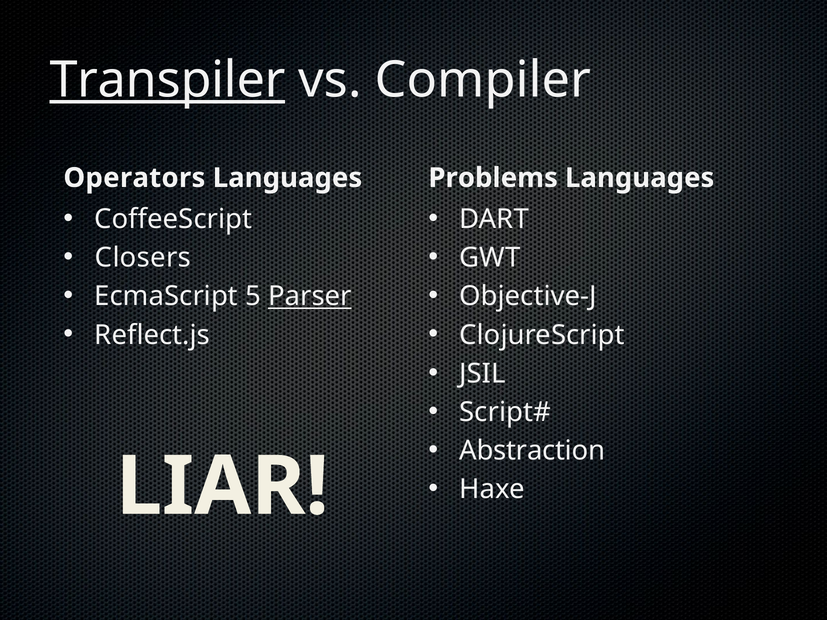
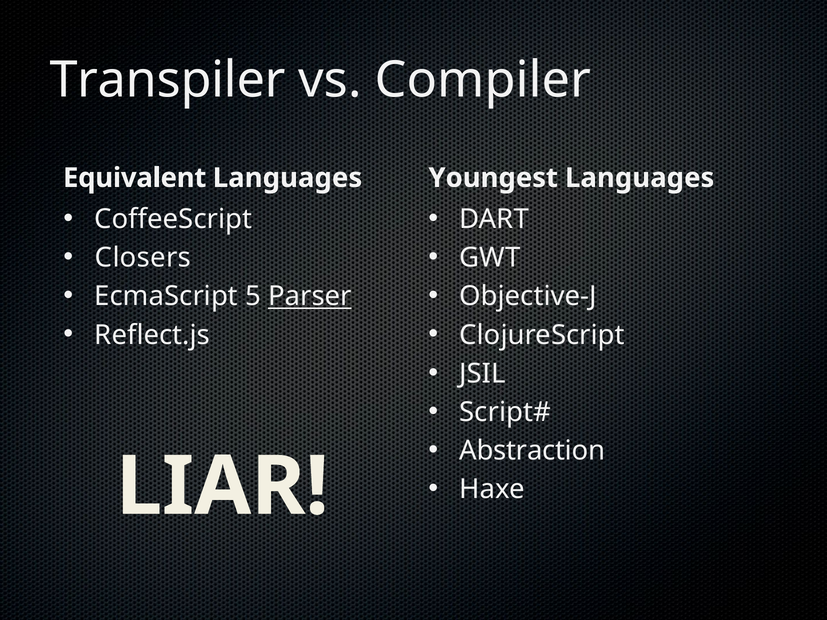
Transpiler underline: present -> none (168, 80)
Operators: Operators -> Equivalent (135, 178)
Problems: Problems -> Youngest (493, 178)
